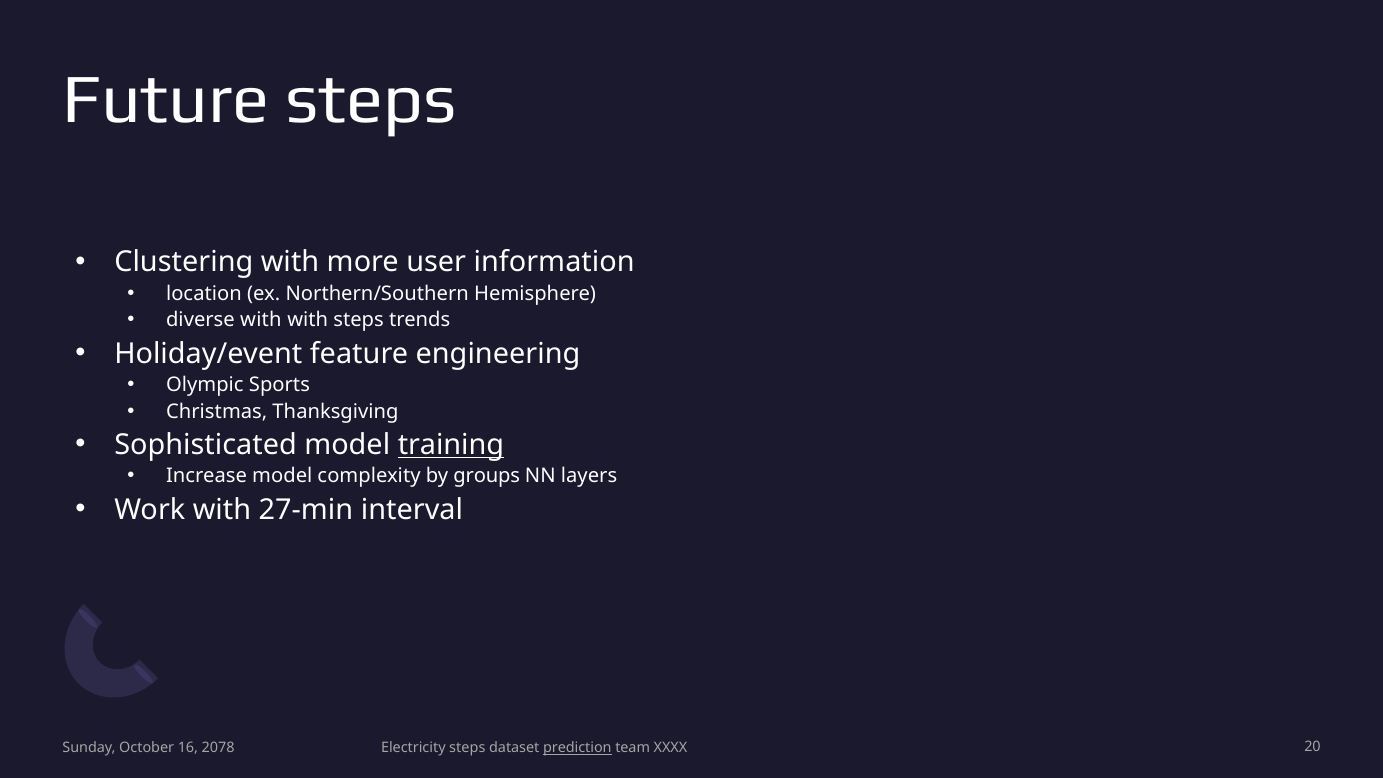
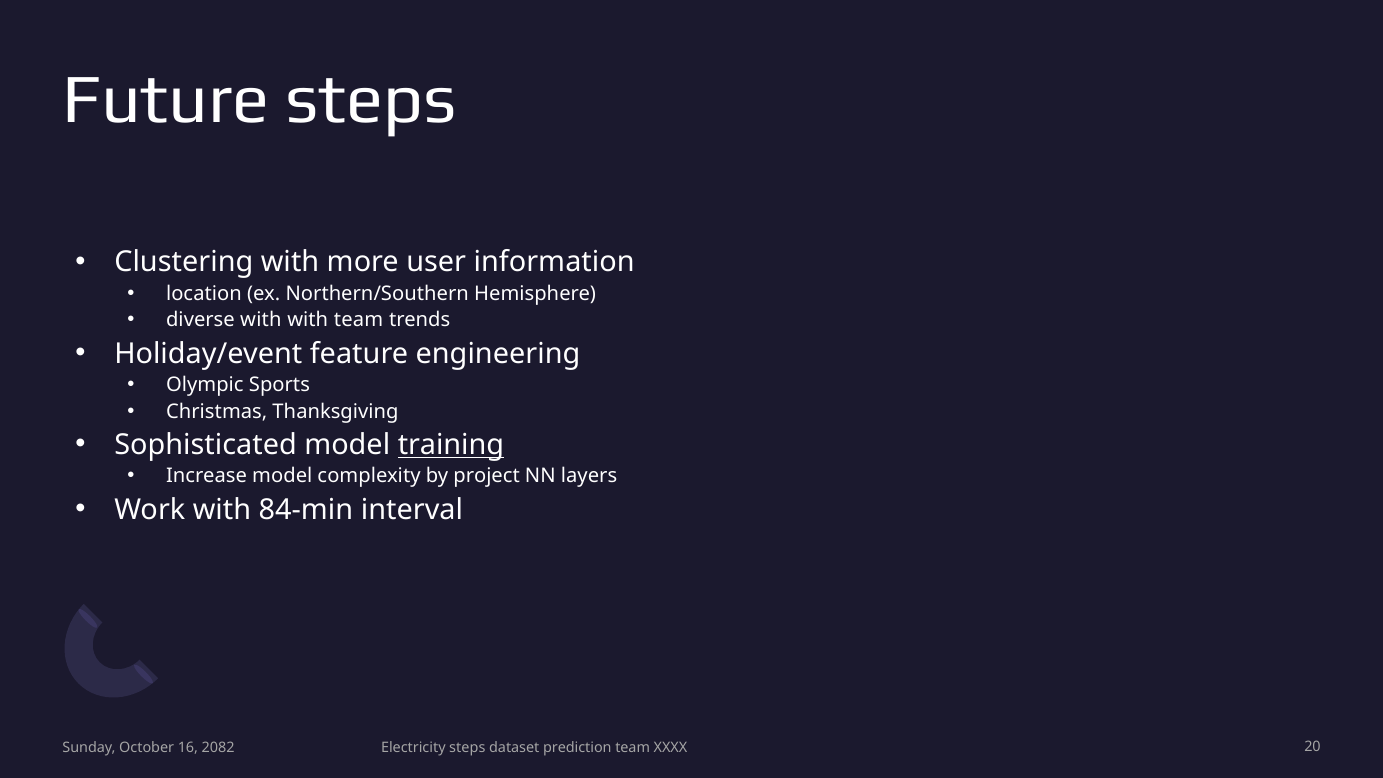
with steps: steps -> team (358, 320)
groups: groups -> project (487, 476)
27-min: 27-min -> 84-min (306, 510)
2078: 2078 -> 2082 (218, 748)
prediction underline: present -> none (577, 748)
